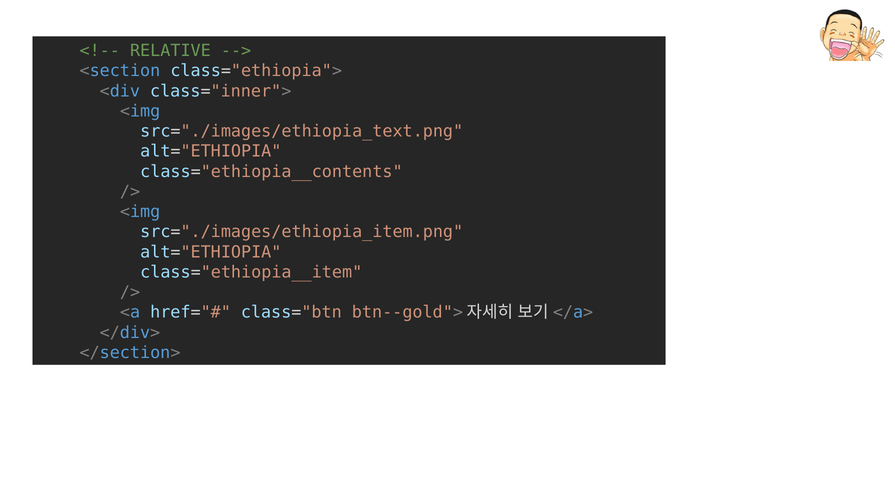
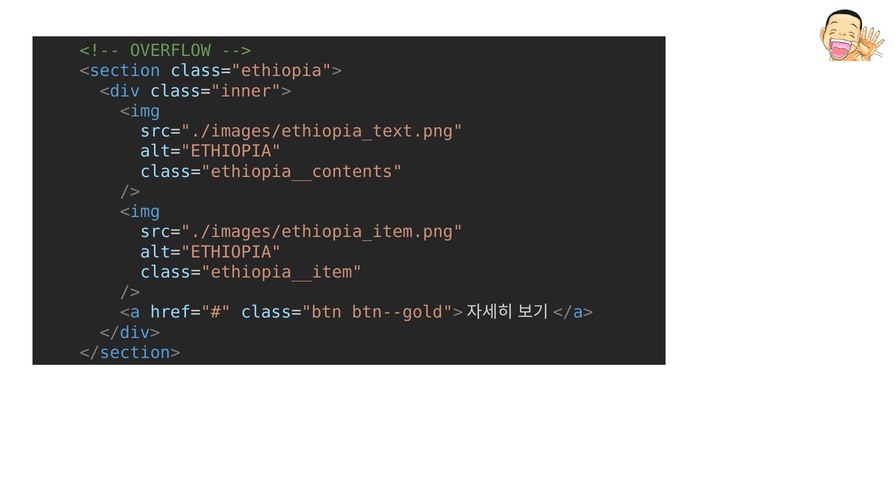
RELATIVE: RELATIVE -> OVERFLOW (170, 51)
